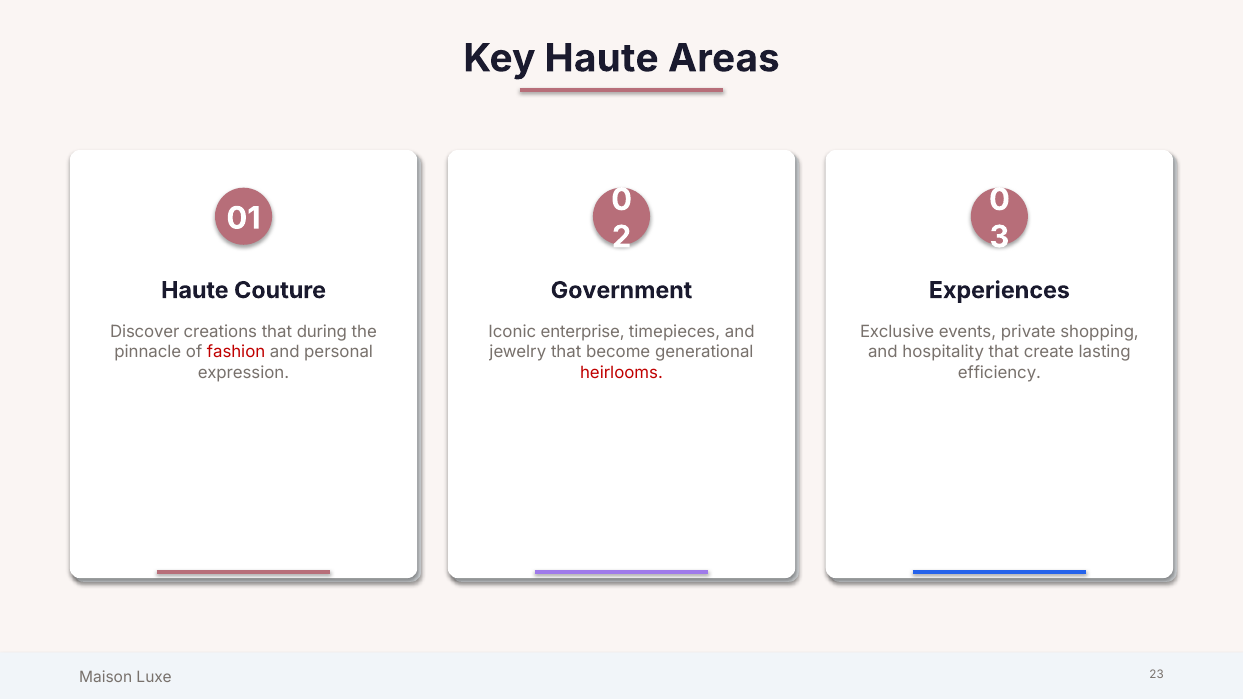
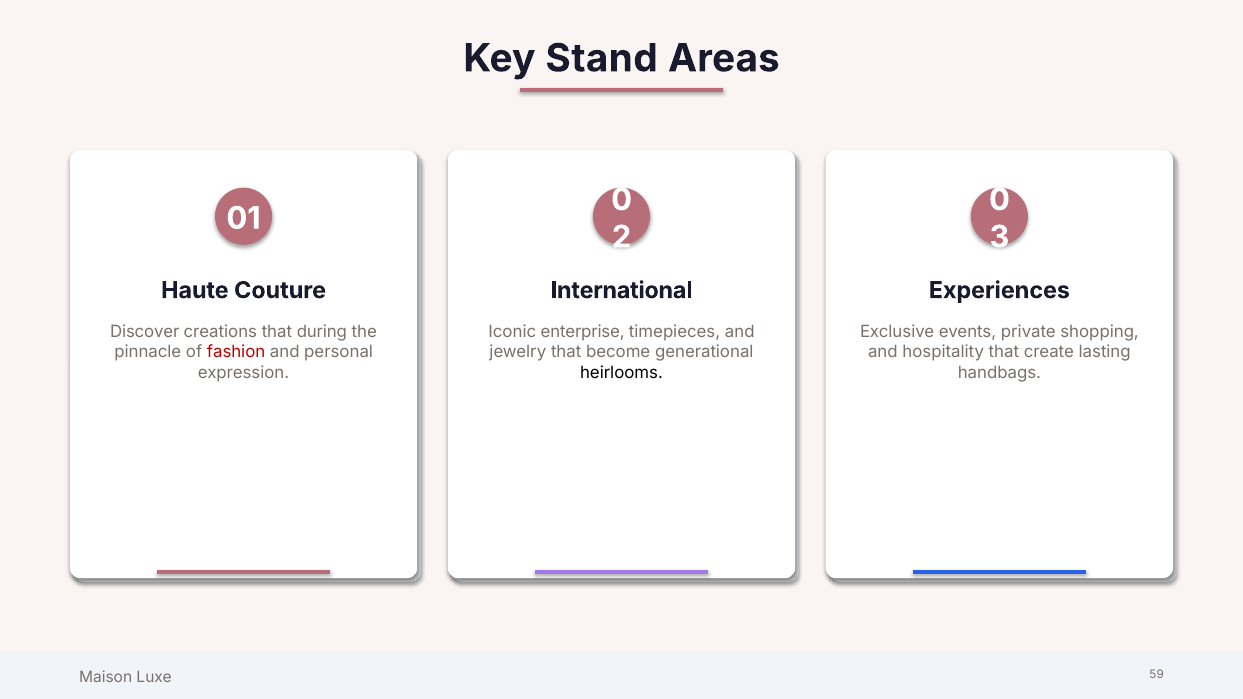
Key Haute: Haute -> Stand (602, 59)
Government: Government -> International (622, 291)
heirlooms colour: red -> black (621, 373)
efficiency: efficiency -> handbags (999, 373)
23: 23 -> 59 (1157, 675)
